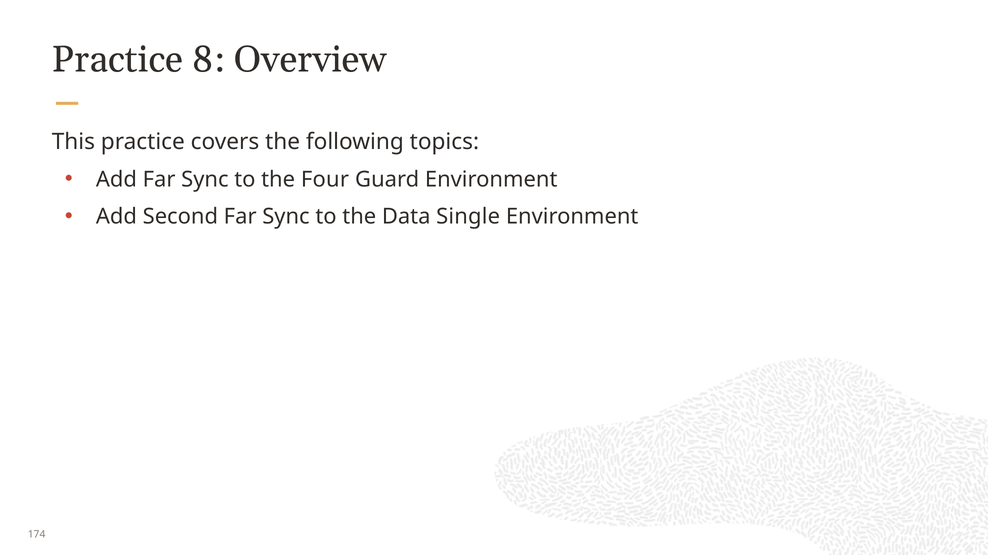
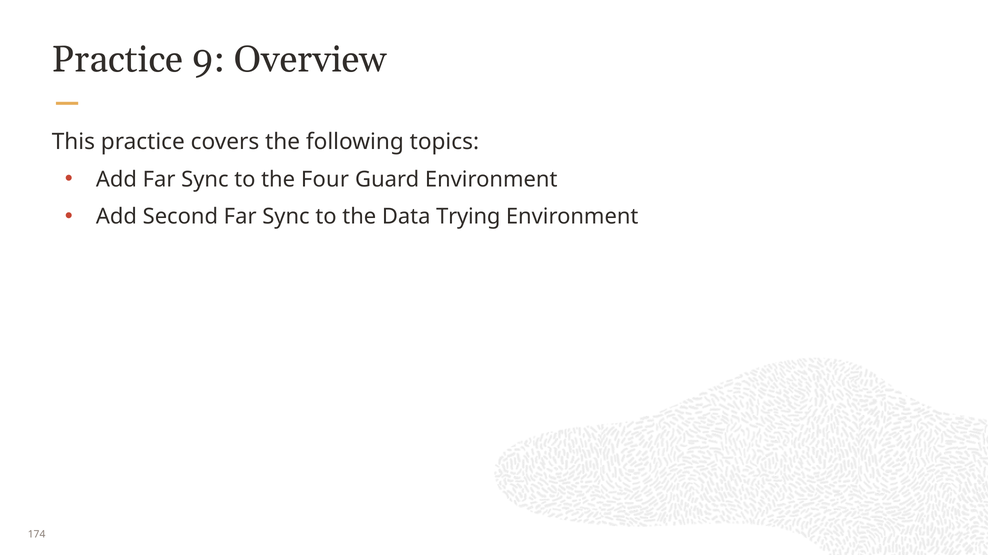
8: 8 -> 9 (208, 60)
Single: Single -> Trying (468, 217)
